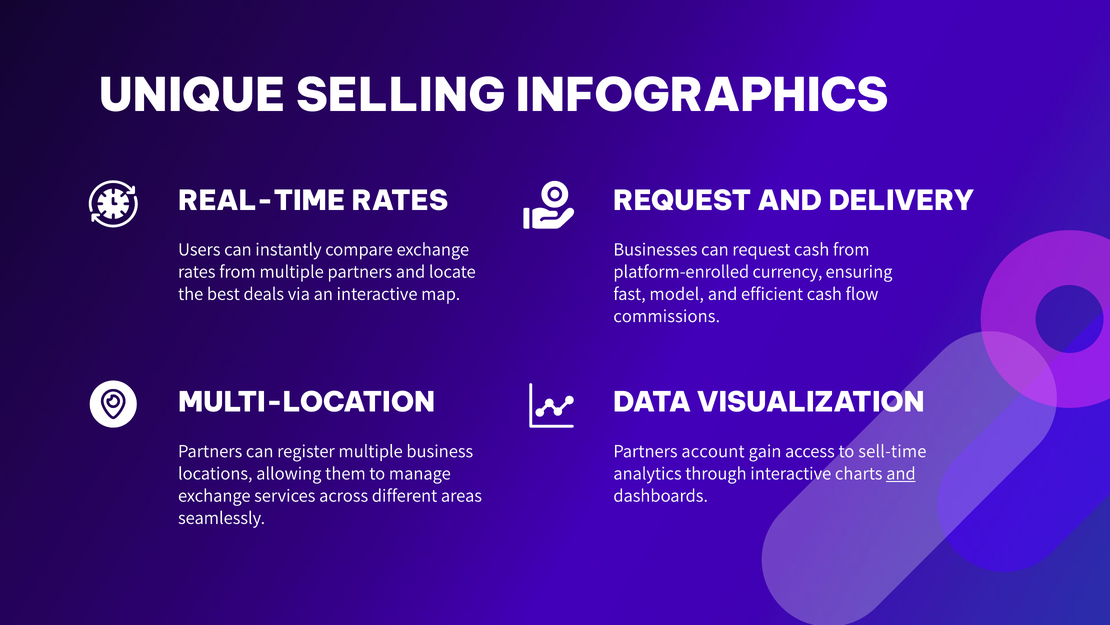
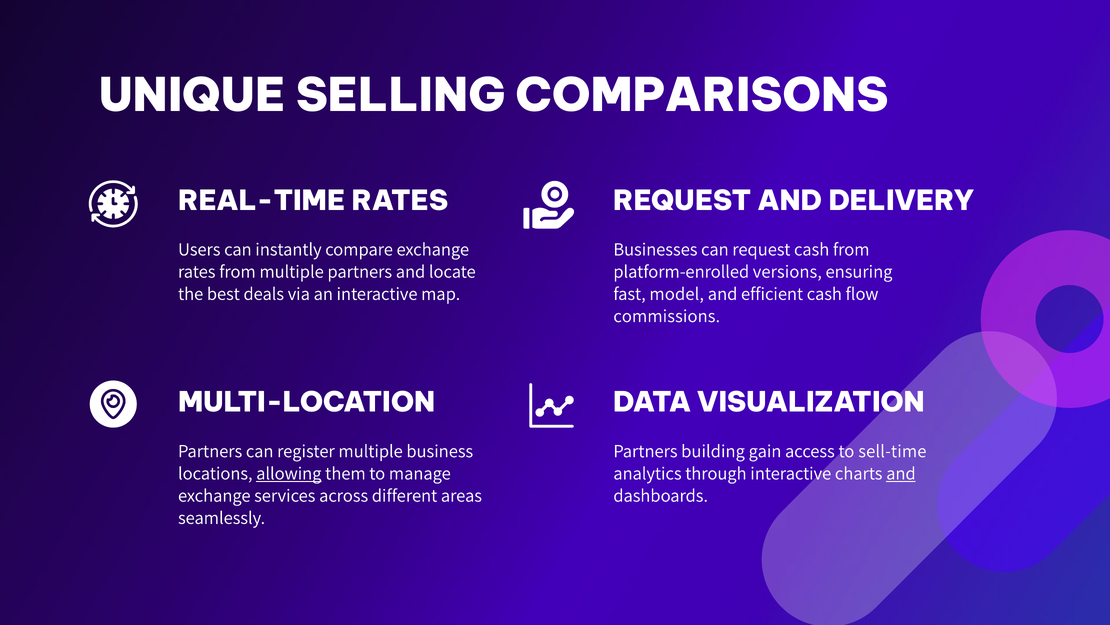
INFOGRAPHICS: INFOGRAPHICS -> COMPARISONS (702, 96)
currency: currency -> versions (787, 271)
account: account -> building (713, 451)
allowing underline: none -> present (289, 473)
